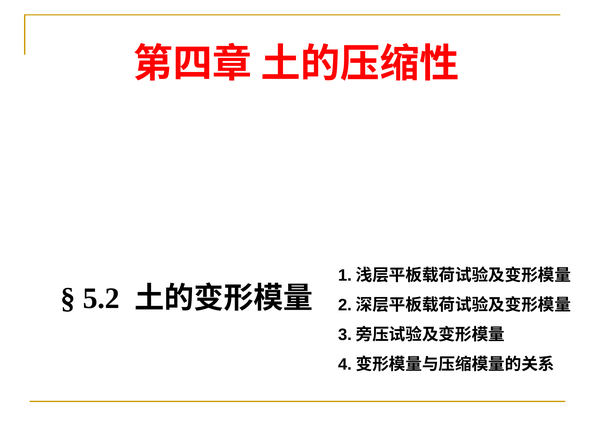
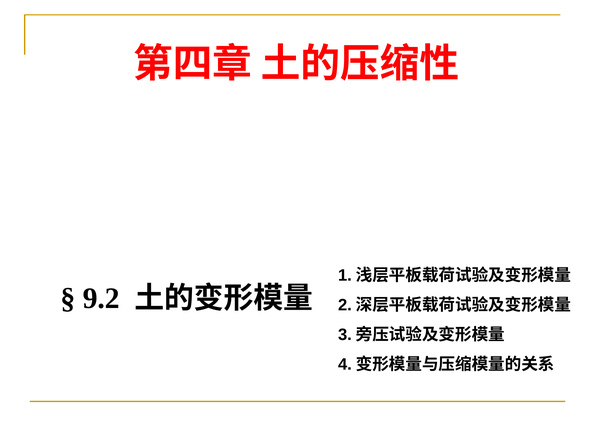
5.2: 5.2 -> 9.2 (101, 299)
